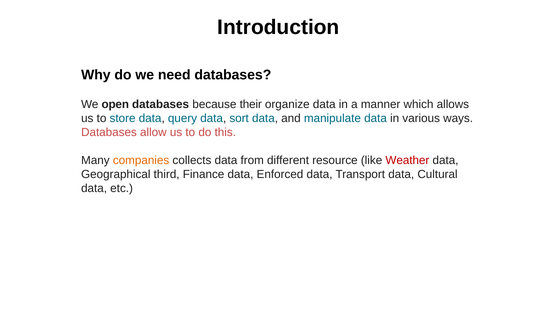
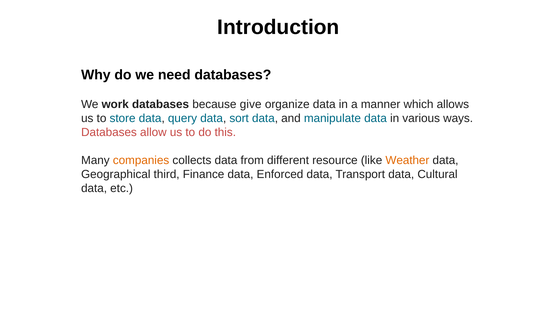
open: open -> work (115, 104)
their: their -> give (251, 104)
Weather colour: red -> orange (407, 160)
